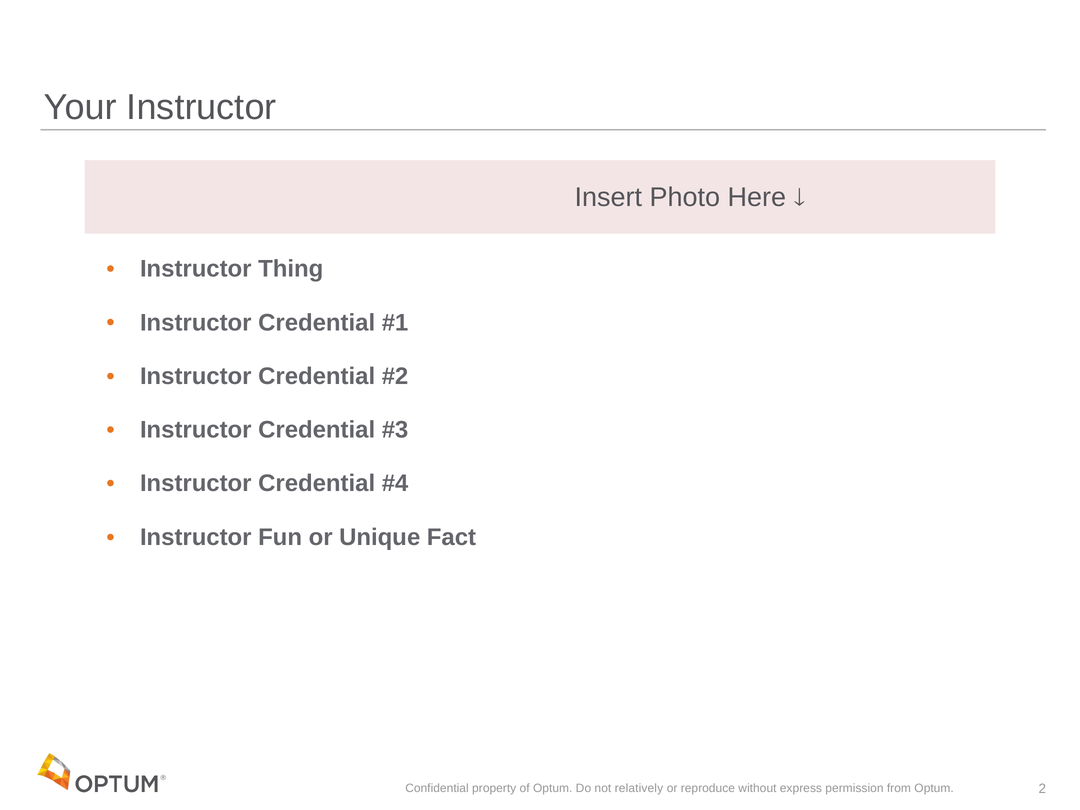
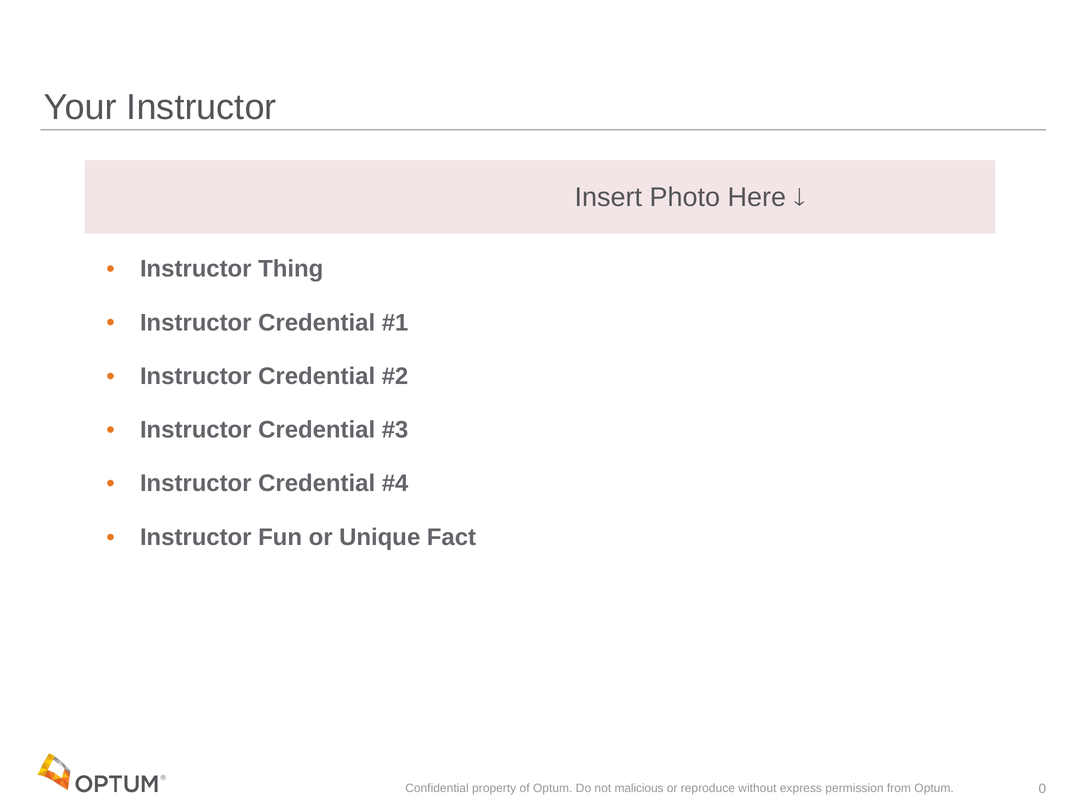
relatively: relatively -> malicious (639, 789)
2: 2 -> 0 (1042, 789)
